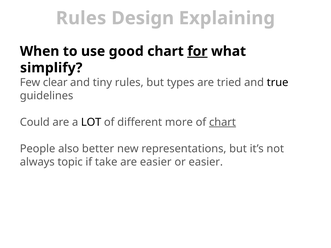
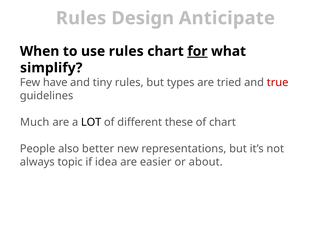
Explaining: Explaining -> Anticipate (227, 18)
use good: good -> rules (126, 51)
clear: clear -> have (55, 83)
true colour: black -> red (278, 83)
Could: Could -> Much (35, 122)
more: more -> these (179, 122)
chart underline: present -> none (222, 122)
take: take -> idea (106, 162)
or easier: easier -> about (206, 162)
